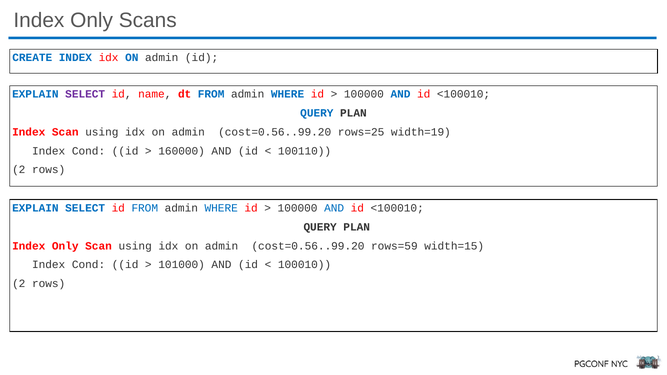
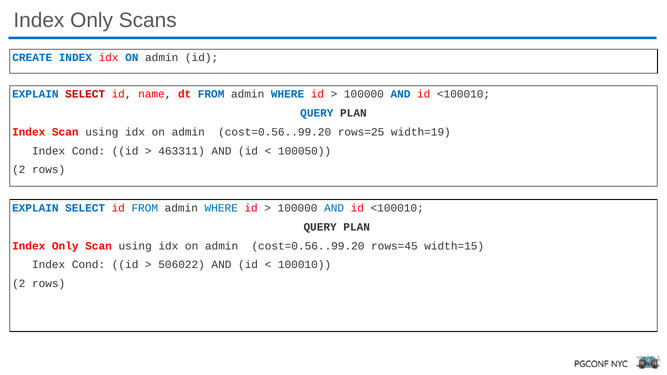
SELECT colour: purple -> red (85, 94)
160000: 160000 -> 463311 (182, 151)
100110: 100110 -> 100050 (305, 151)
rows=59: rows=59 -> rows=45 (394, 246)
101000: 101000 -> 506022 (182, 265)
